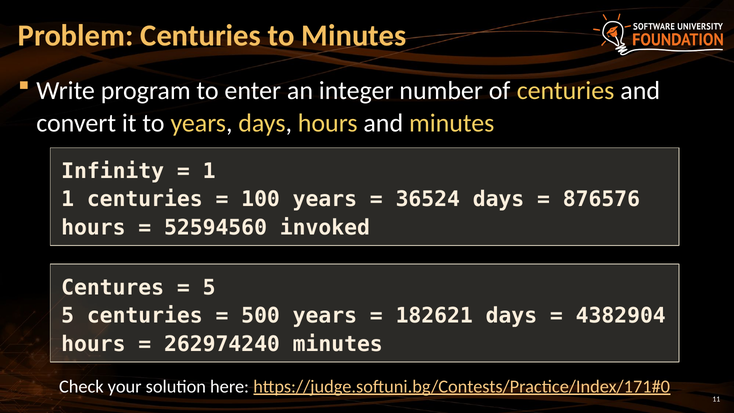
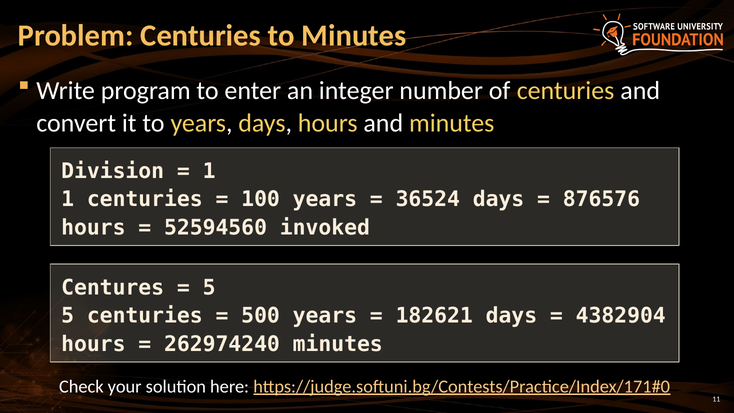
Infinity: Infinity -> Division (113, 171)
